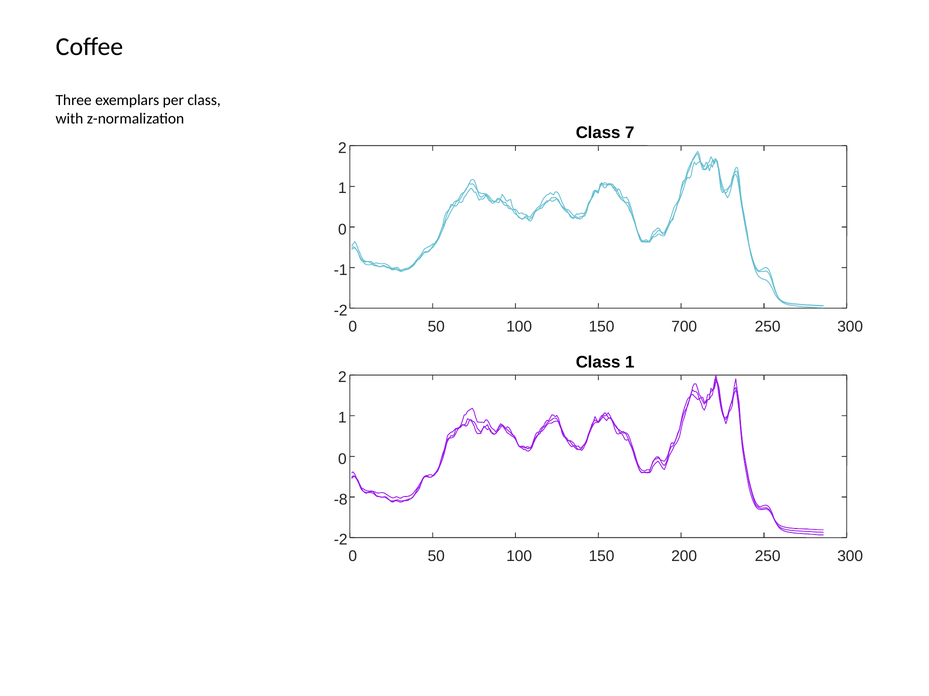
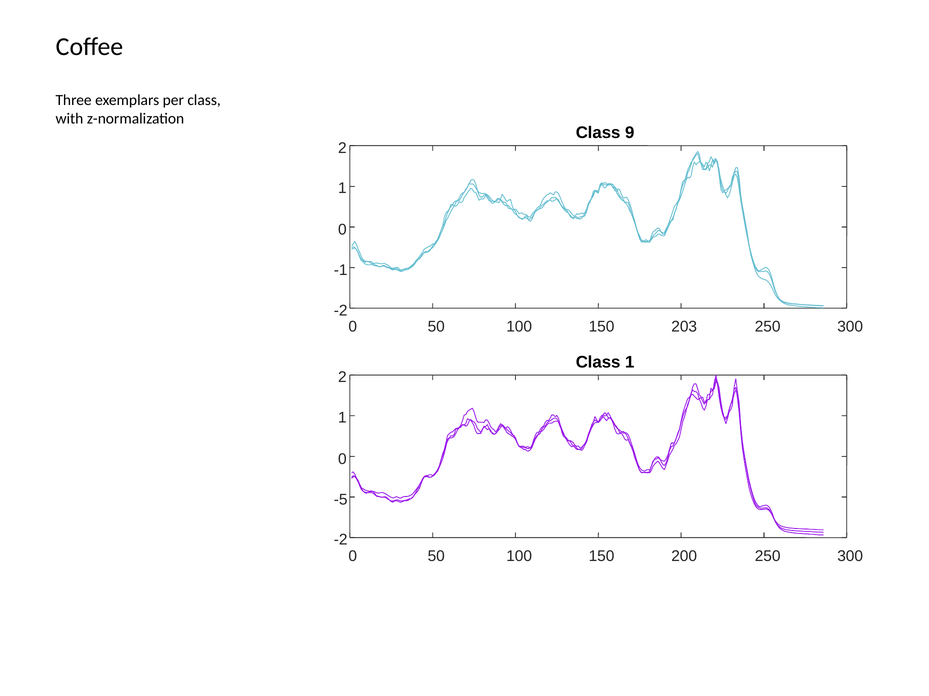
7: 7 -> 9 (630, 133)
700: 700 -> 203 (684, 327)
-8: -8 -> -5 (341, 500)
